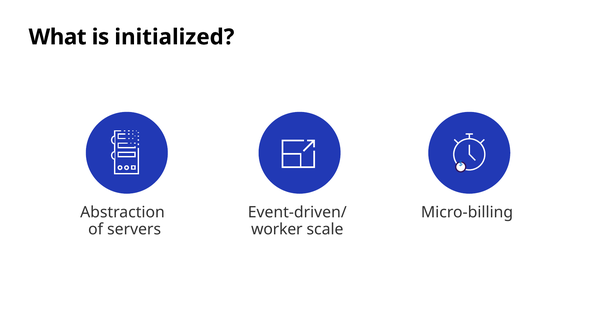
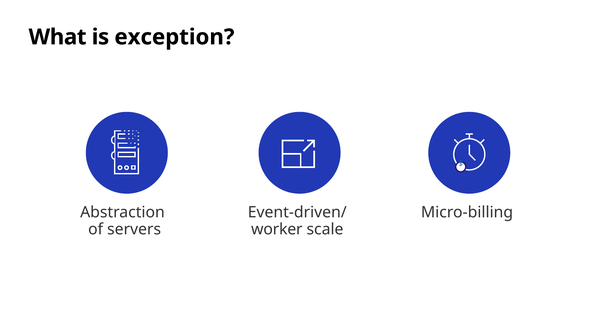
initialized: initialized -> exception (174, 37)
